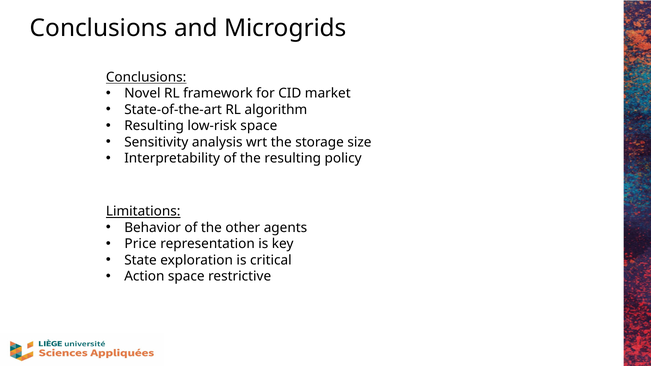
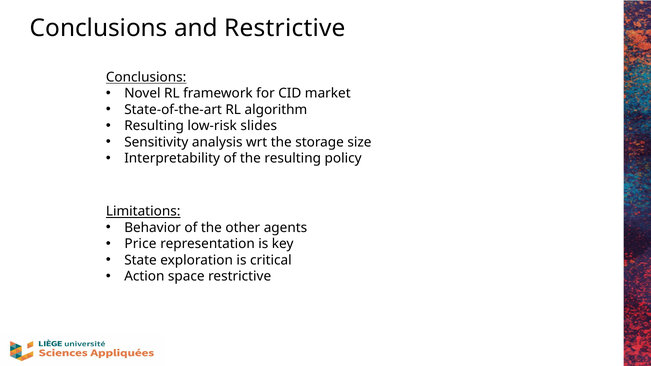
and Microgrids: Microgrids -> Restrictive (285, 28)
low-risk space: space -> slides (259, 126)
